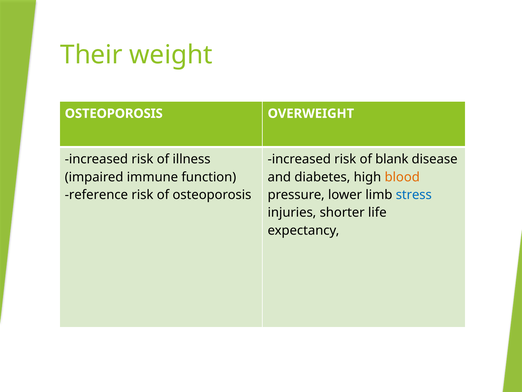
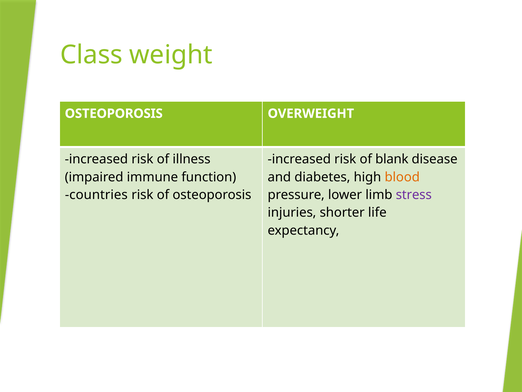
Their: Their -> Class (91, 55)
reference: reference -> countries (96, 195)
stress colour: blue -> purple (414, 195)
